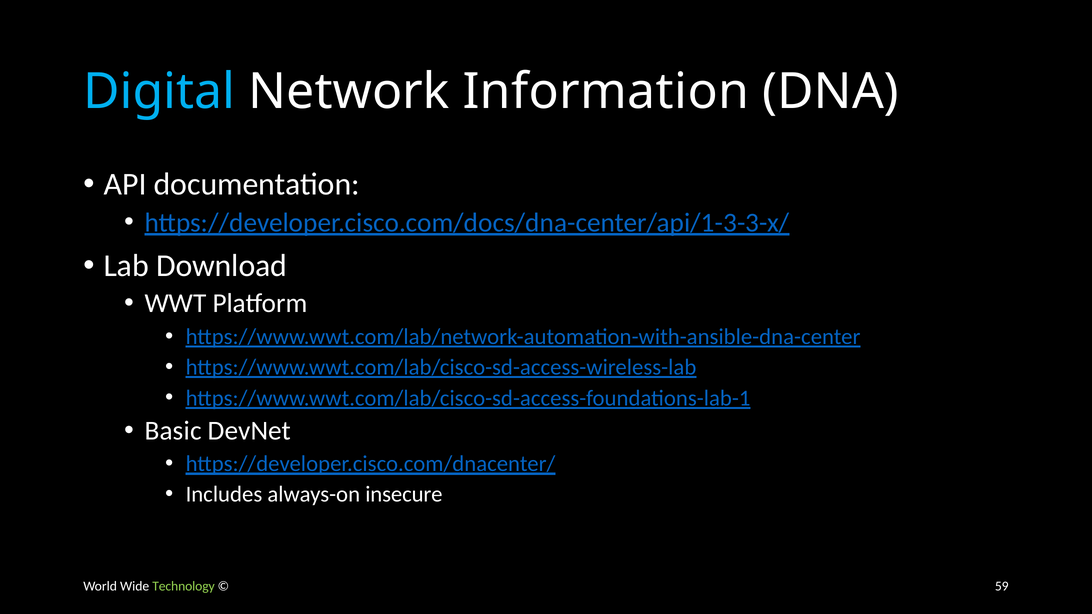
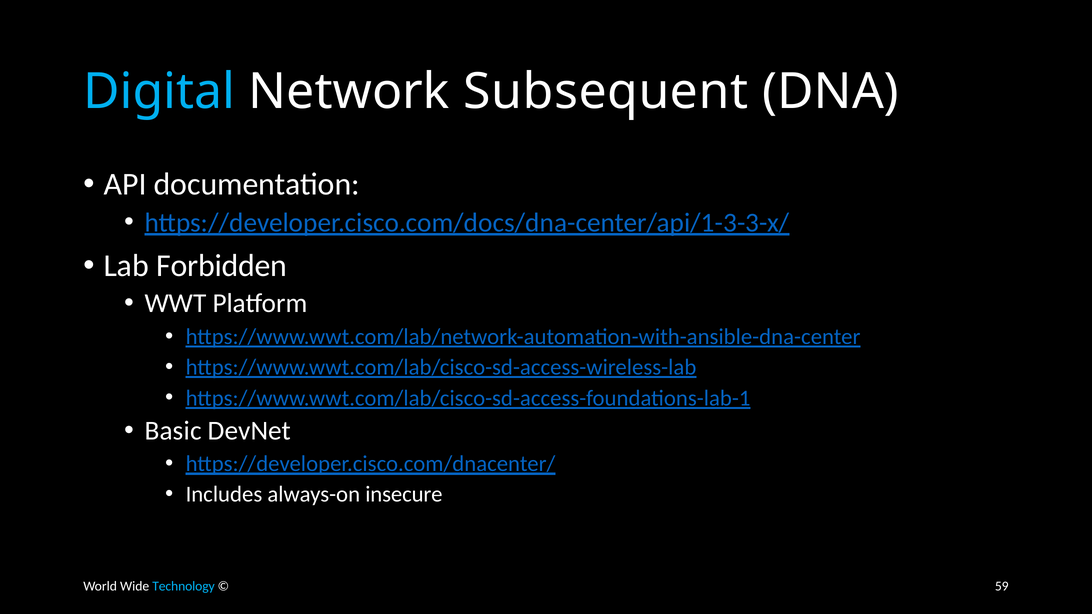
Information: Information -> Subsequent (606, 92)
Download: Download -> Forbidden (222, 266)
Technology colour: light green -> light blue (184, 587)
